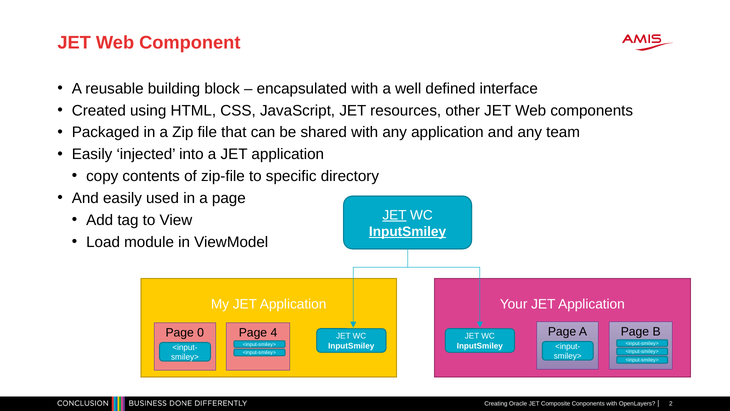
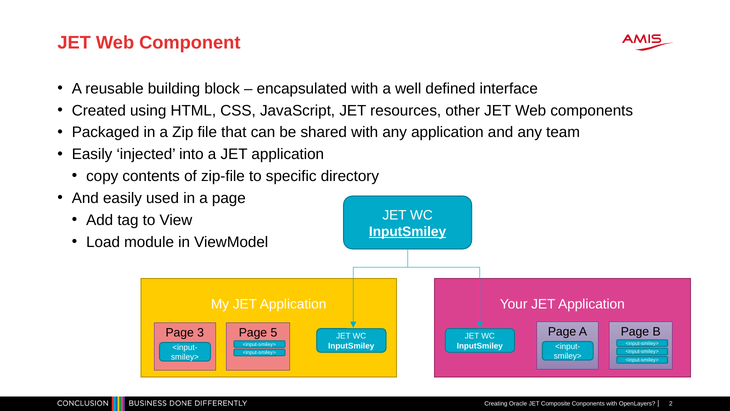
JET underline: present -> none (394, 215)
0: 0 -> 3 (201, 332)
4: 4 -> 5 (274, 332)
